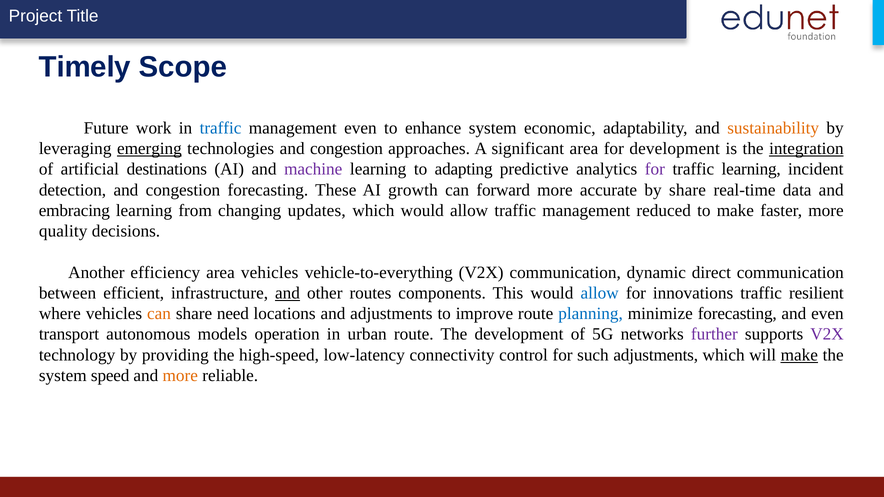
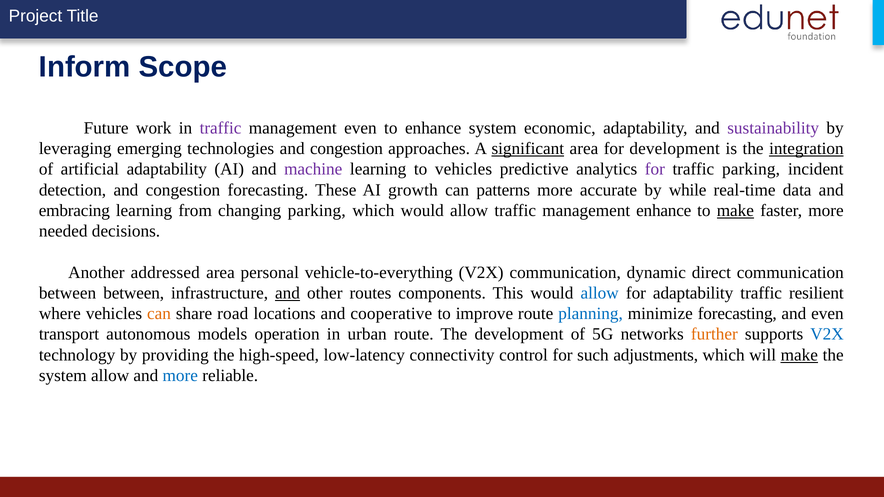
Timely: Timely -> Inform (85, 67)
traffic colour: blue -> purple (221, 128)
sustainability colour: orange -> purple (773, 128)
emerging underline: present -> none (149, 149)
significant underline: none -> present (528, 149)
artificial destinations: destinations -> adaptability (167, 169)
to adapting: adapting -> vehicles (463, 169)
traffic learning: learning -> parking (751, 169)
forward: forward -> patterns (503, 190)
by share: share -> while (688, 190)
changing updates: updates -> parking (317, 211)
management reduced: reduced -> enhance (664, 211)
make underline: none -> present (735, 211)
quality: quality -> needed (63, 231)
efficiency: efficiency -> addressed (165, 273)
area vehicles: vehicles -> personal (270, 273)
between efficient: efficient -> between (134, 293)
for innovations: innovations -> adaptability (693, 293)
need: need -> road (233, 314)
and adjustments: adjustments -> cooperative (391, 314)
further colour: purple -> orange (714, 334)
V2X colour: purple -> blue (827, 334)
system speed: speed -> allow (110, 376)
more colour: orange -> blue (180, 376)
